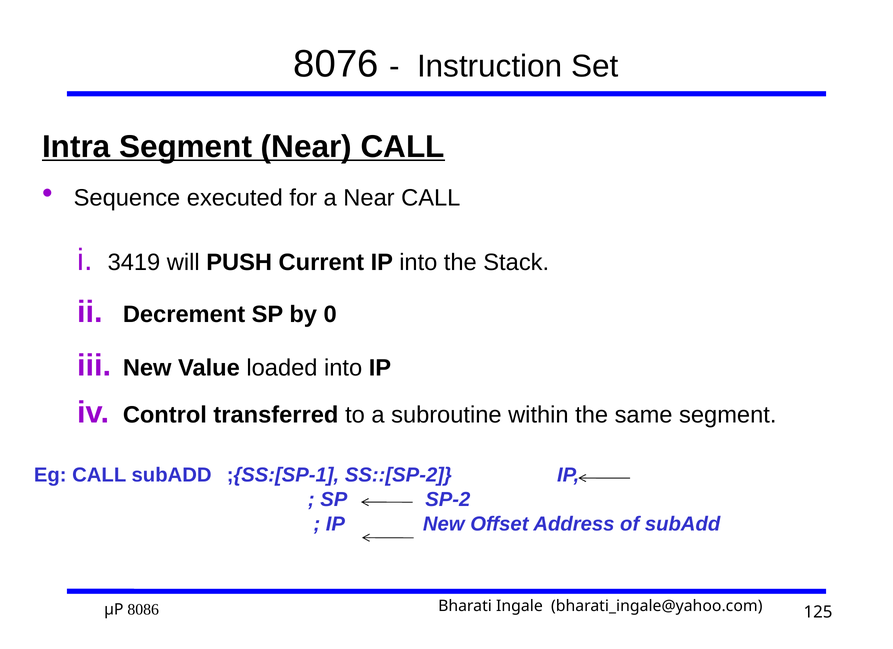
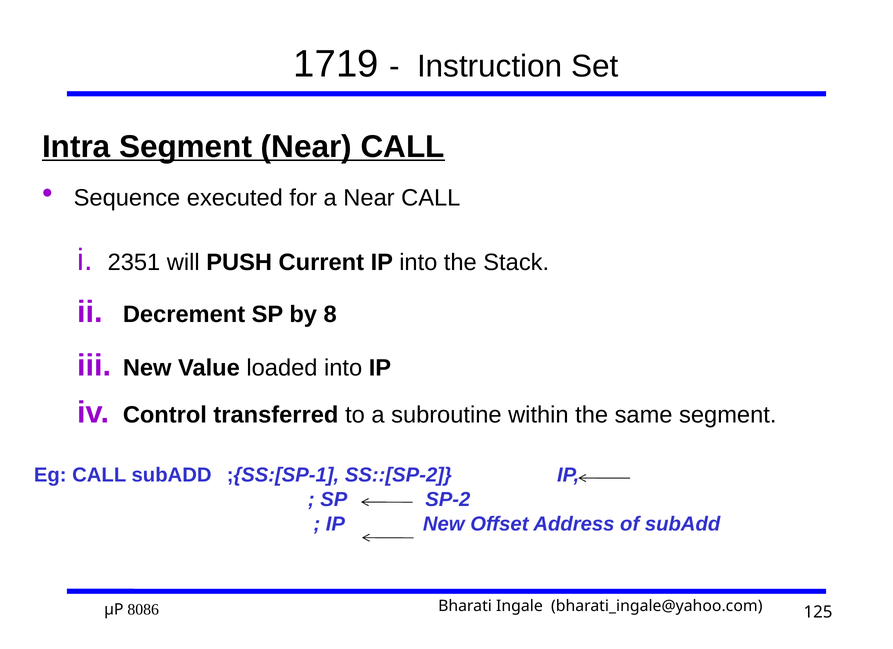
8076: 8076 -> 1719 (336, 64)
3419: 3419 -> 2351 (134, 262)
0: 0 -> 8 (330, 315)
